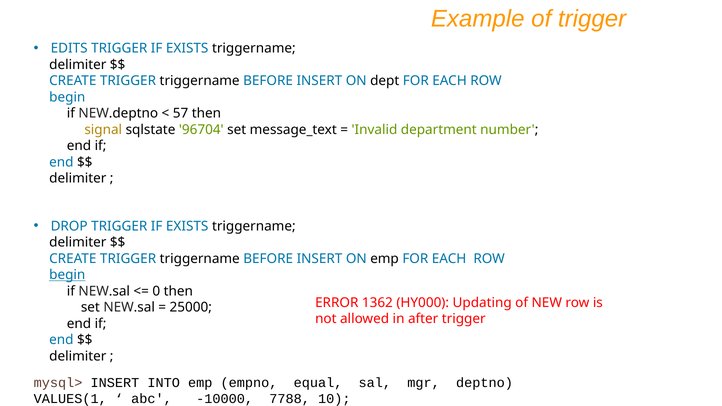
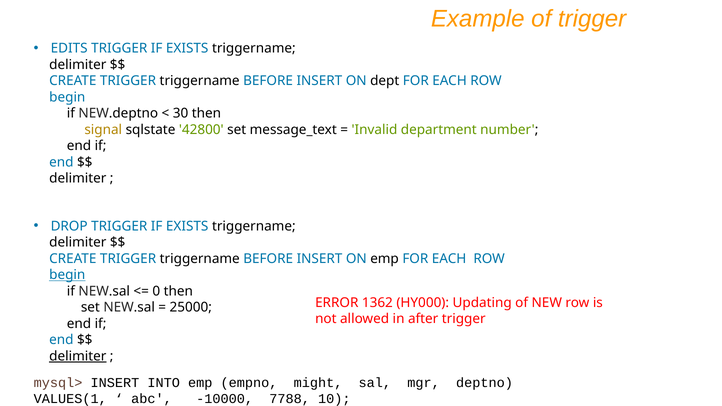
57: 57 -> 30 (181, 113)
96704: 96704 -> 42800 (201, 130)
delimiter underline: none -> present (78, 356)
equal: equal -> might (318, 383)
